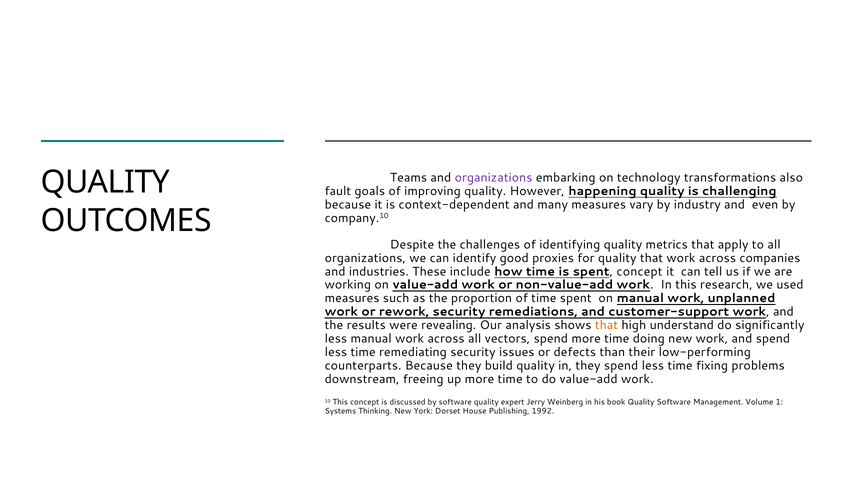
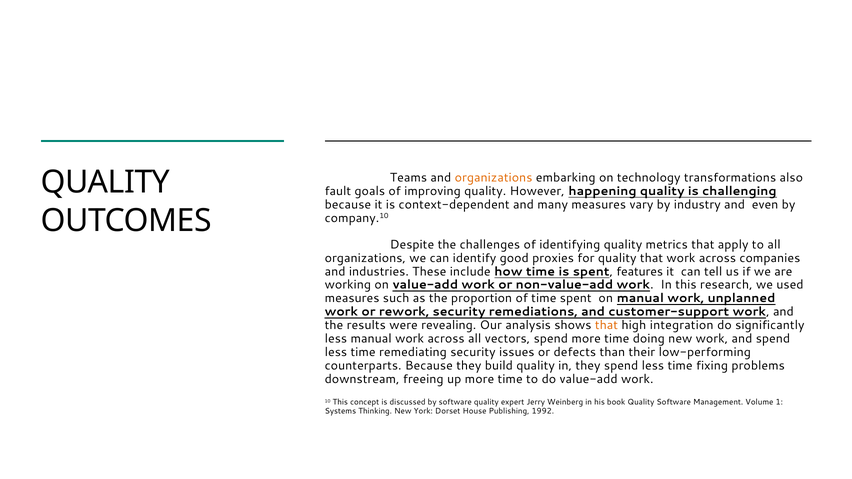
organizations colour: purple -> orange (494, 178)
spent concept: concept -> features (640, 272)
understand: understand -> integration (682, 325)
